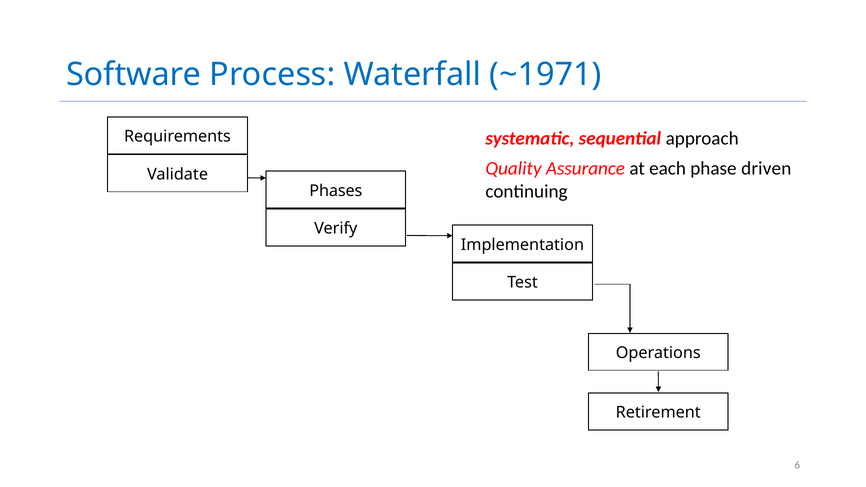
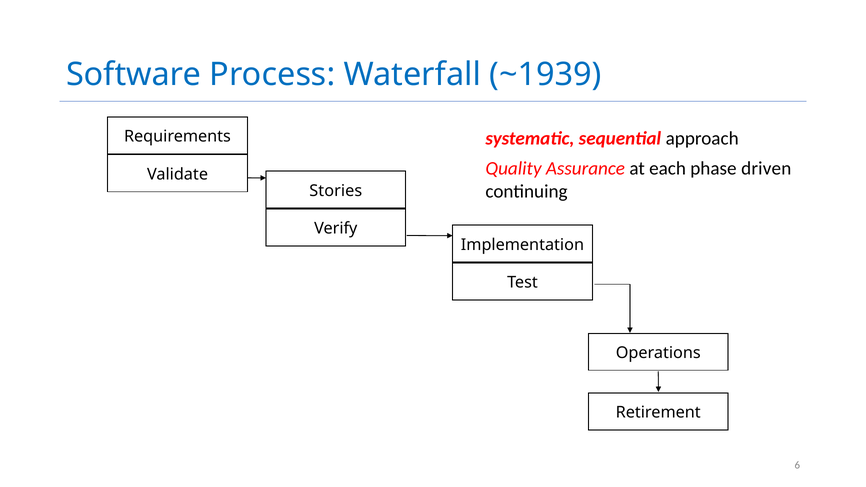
~1971: ~1971 -> ~1939 (546, 74)
Phases: Phases -> Stories (336, 191)
